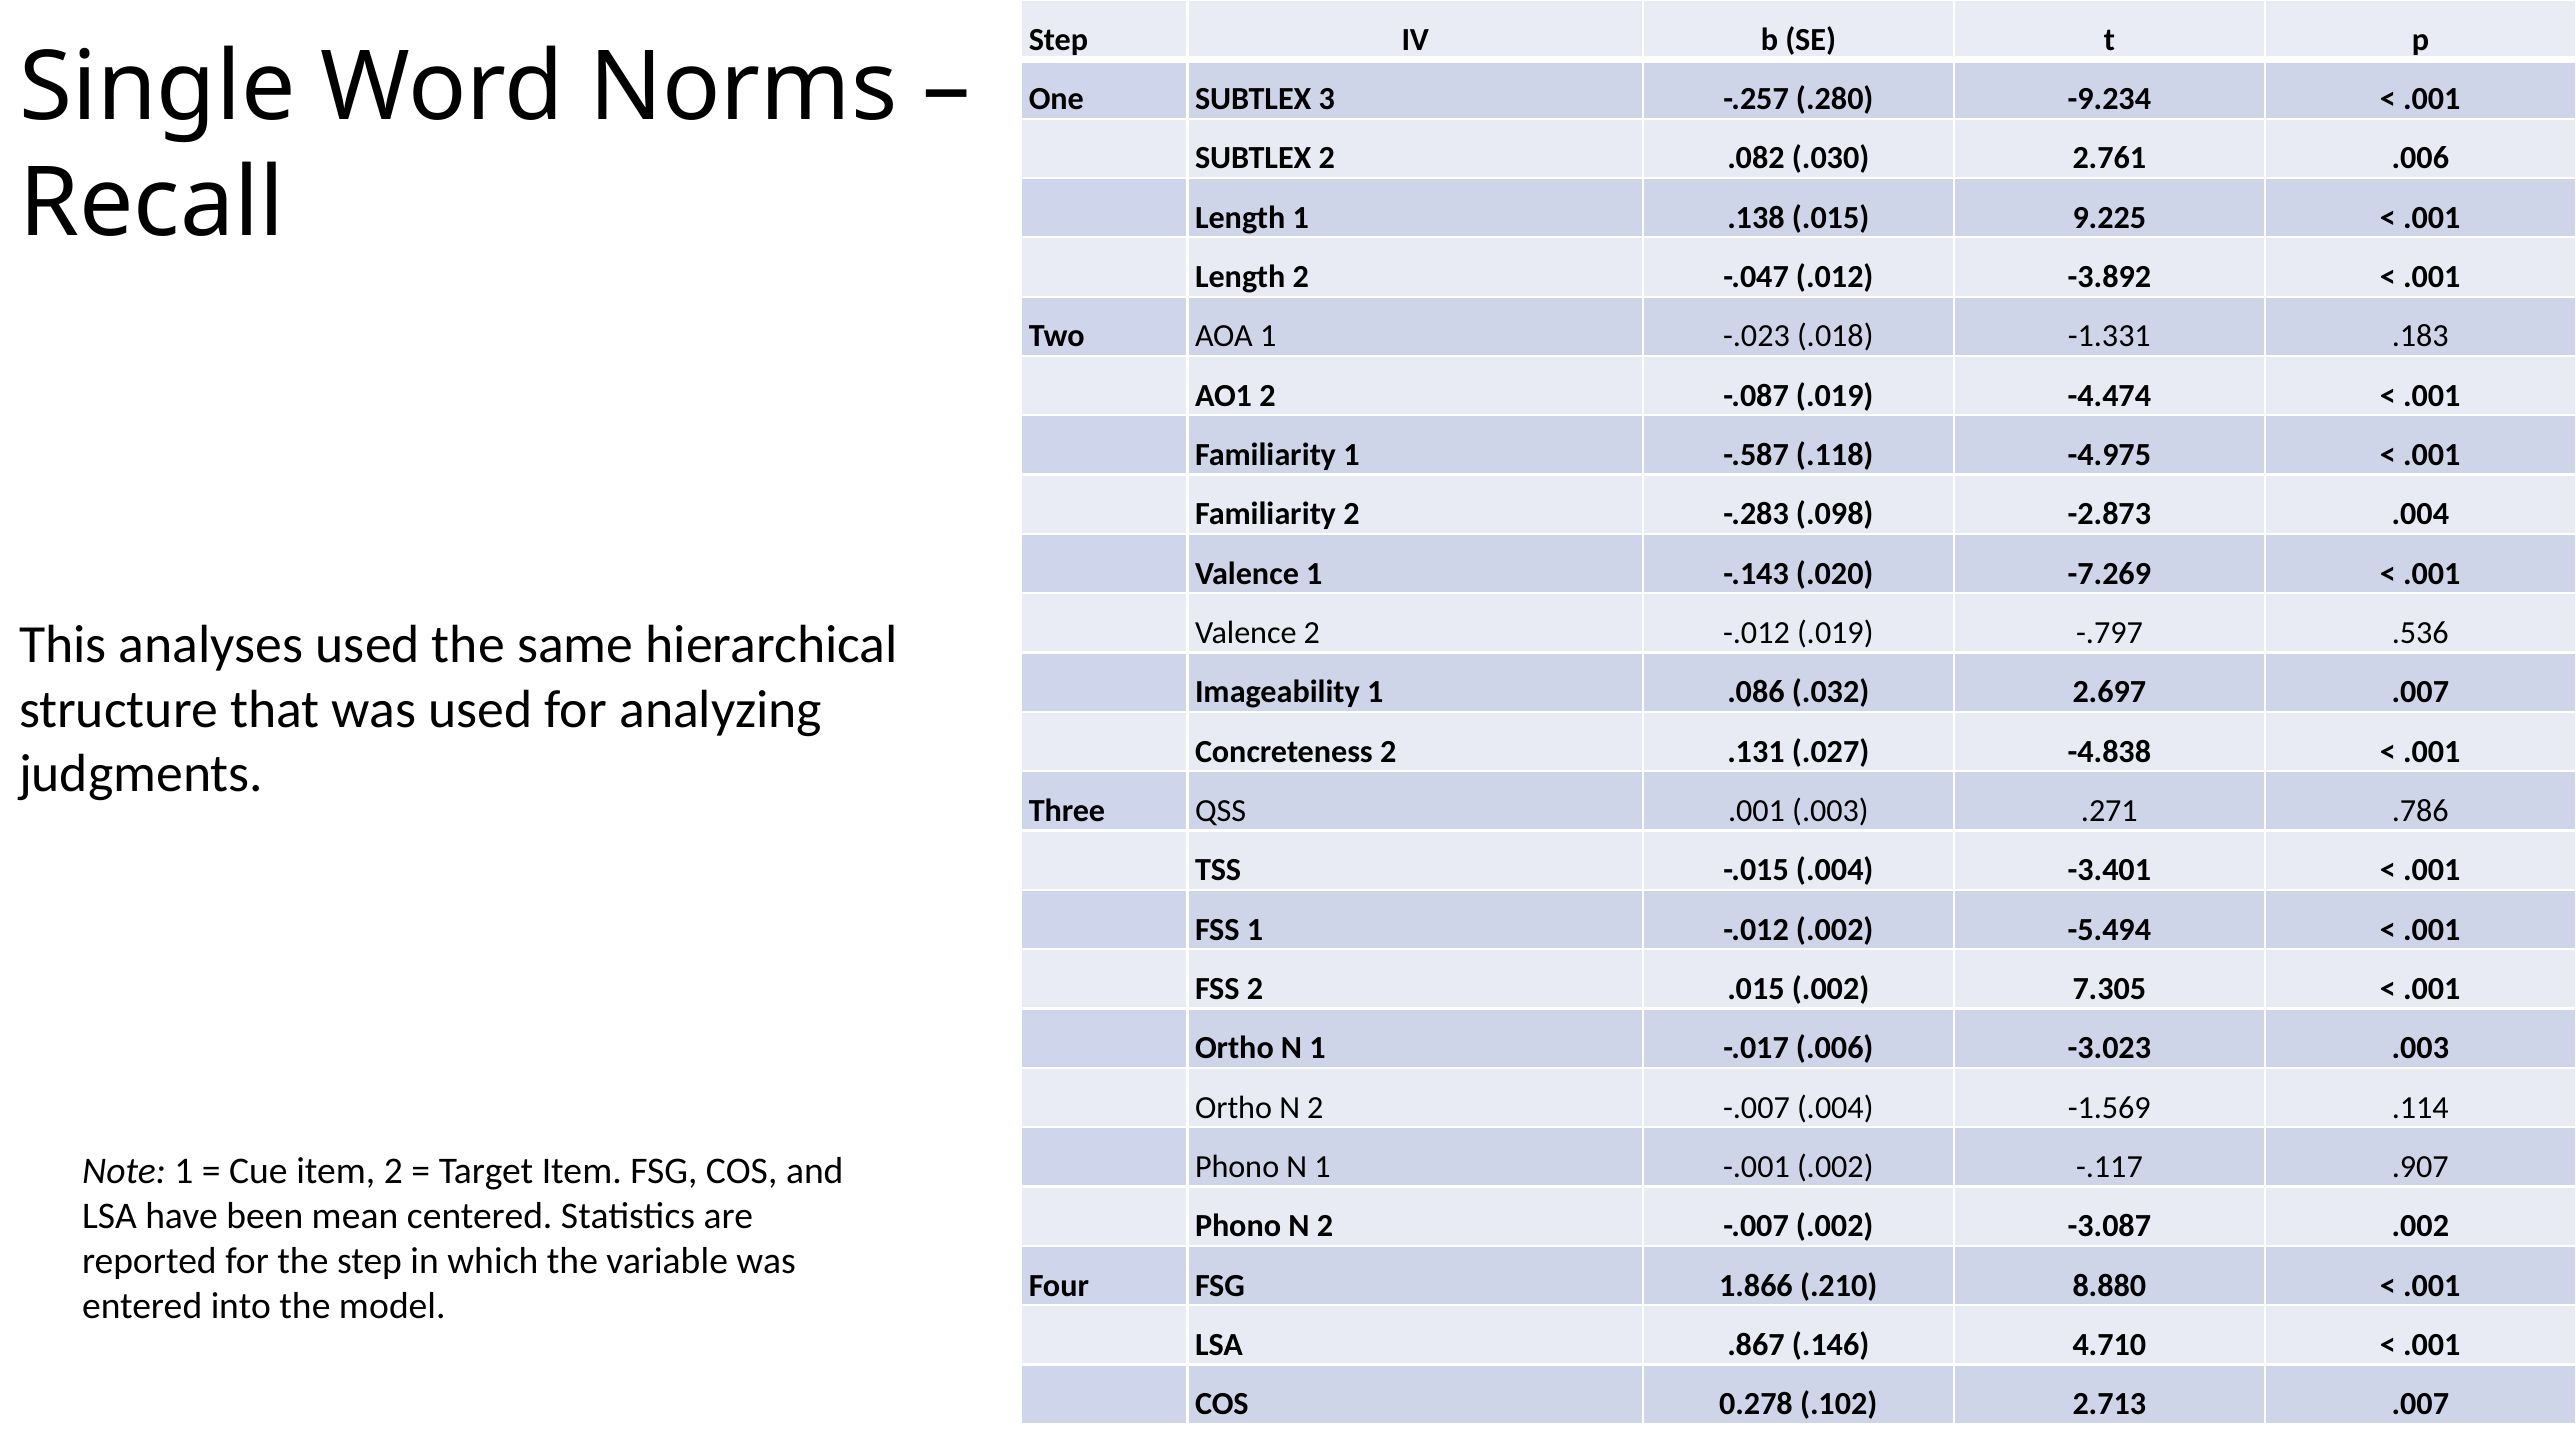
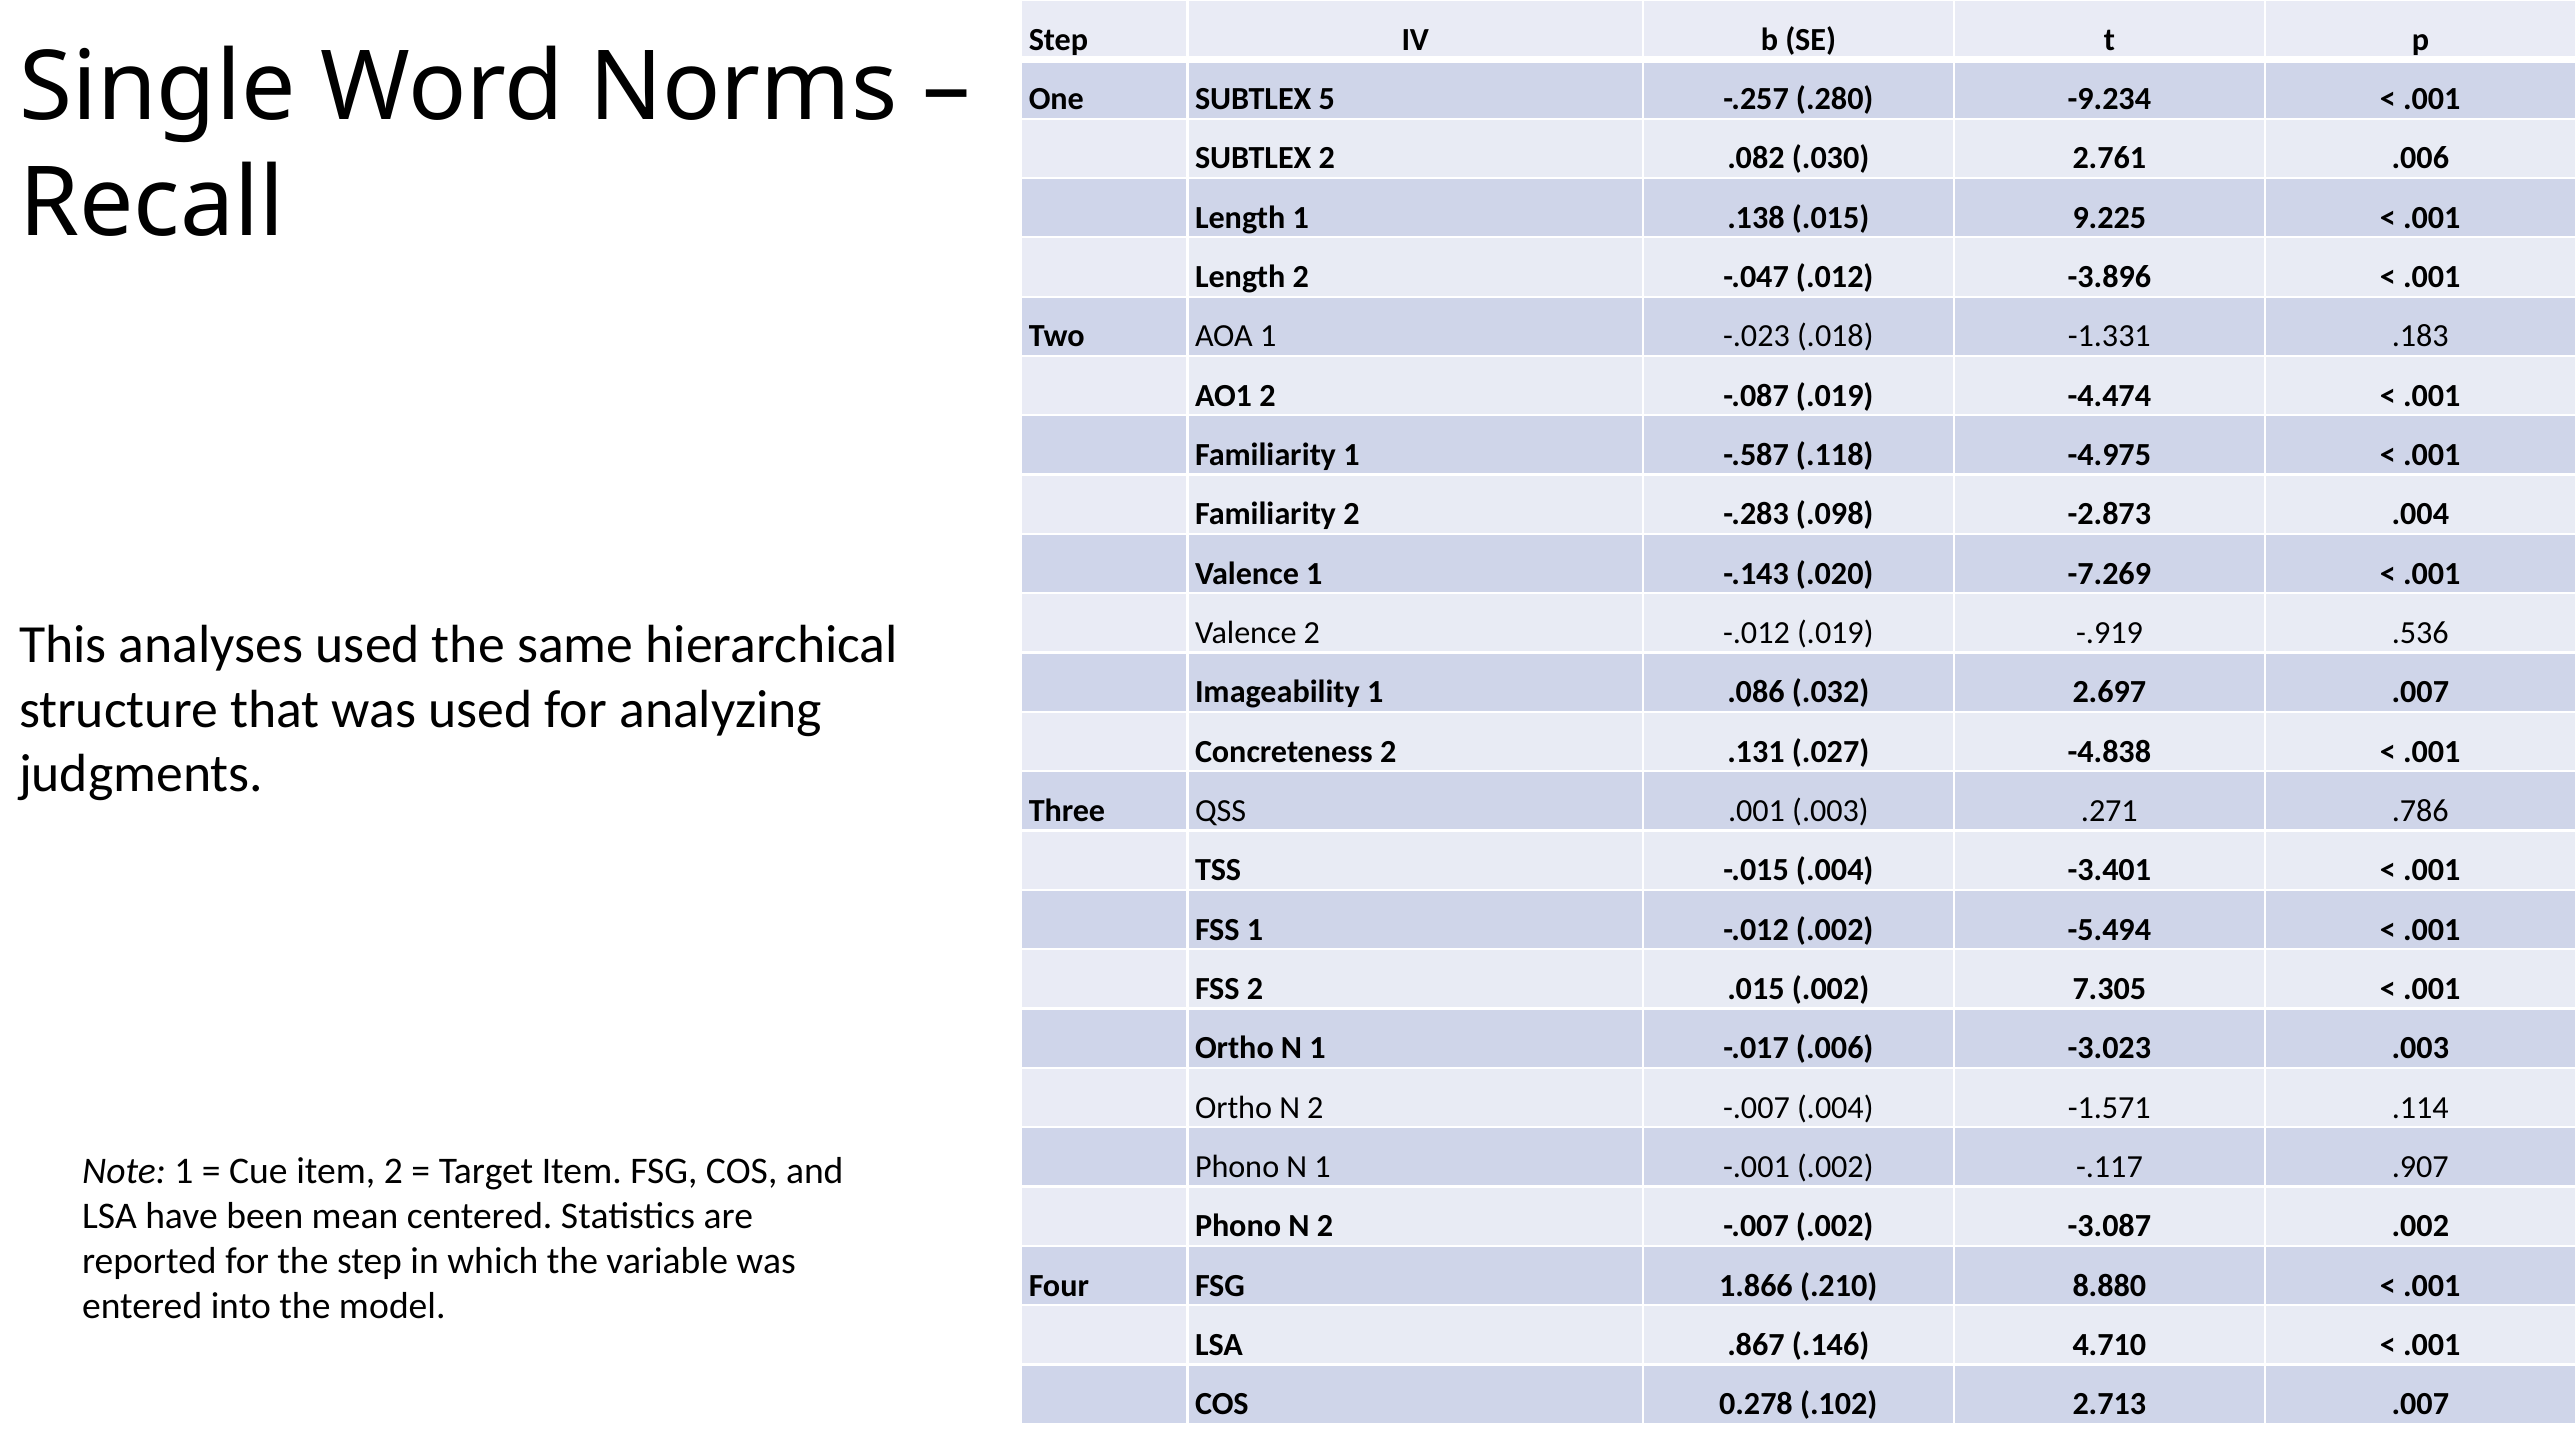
3: 3 -> 5 (1327, 99)
-3.892: -3.892 -> -3.896 (2109, 277)
-.797: -.797 -> -.919 (2109, 633)
-1.569: -1.569 -> -1.571 (2109, 1107)
